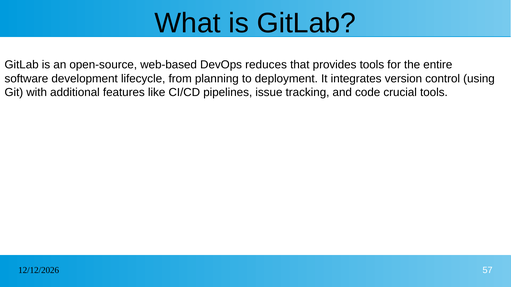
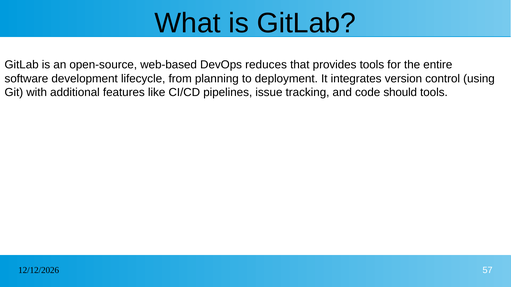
crucial: crucial -> should (400, 93)
